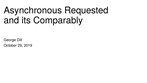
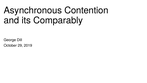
Requested: Requested -> Contention (86, 10)
